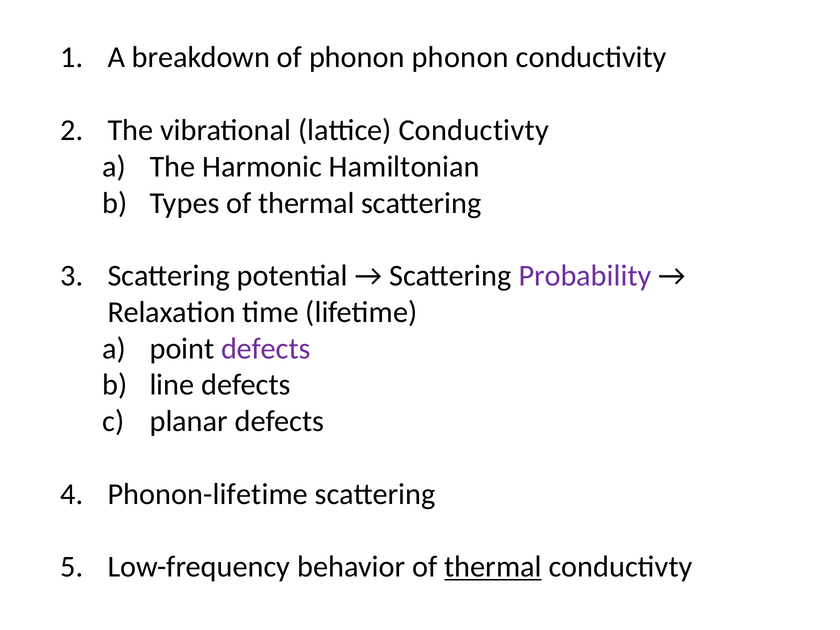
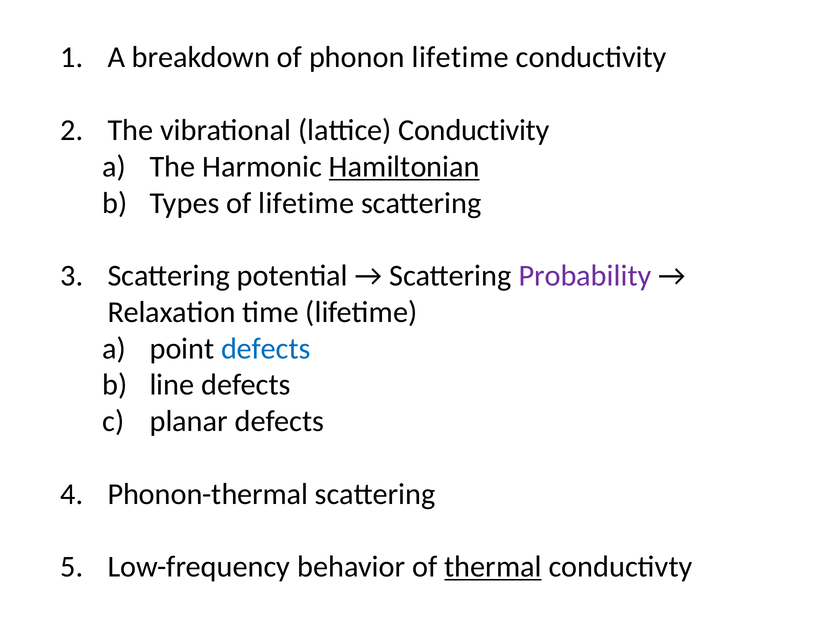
phonon phonon: phonon -> lifetime (460, 57)
lattice Conductivty: Conductivty -> Conductivity (474, 130)
Hamiltonian underline: none -> present (404, 167)
Types of thermal: thermal -> lifetime (306, 203)
defects colour: purple -> blue (266, 349)
Phonon-lifetime: Phonon-lifetime -> Phonon-thermal (208, 494)
